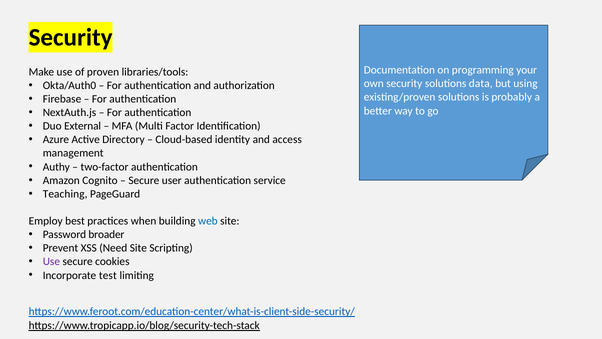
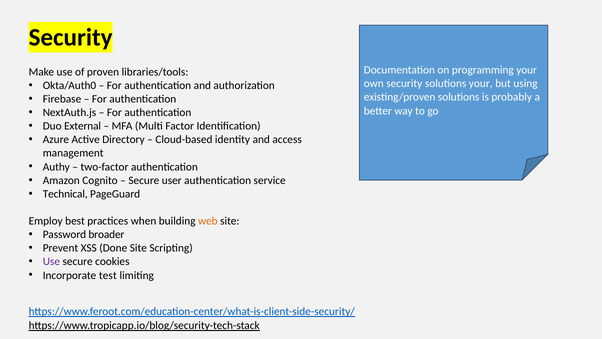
solutions data: data -> your (481, 84)
Teaching: Teaching -> Technical (65, 194)
web colour: blue -> orange (208, 221)
Need: Need -> Done (113, 248)
